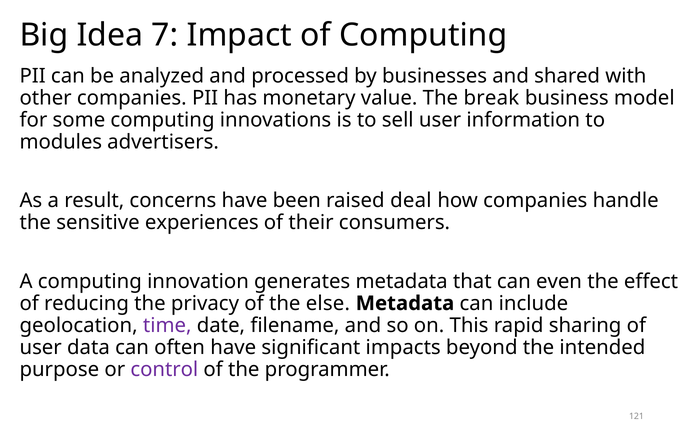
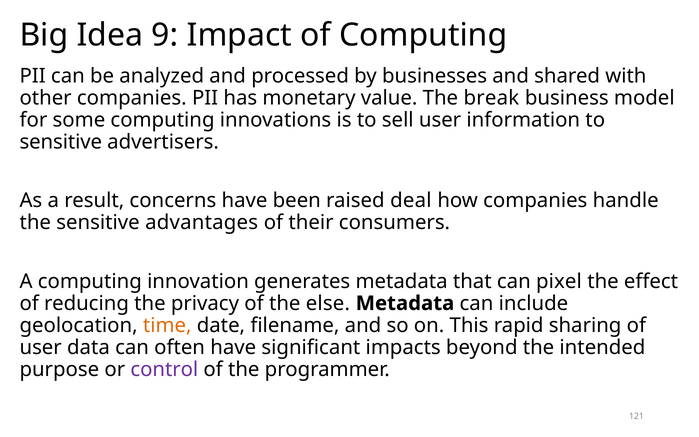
7: 7 -> 9 (165, 35)
modules: modules -> sensitive (61, 142)
experiences: experiences -> advantages (202, 223)
even: even -> pixel (559, 281)
time colour: purple -> orange (167, 325)
